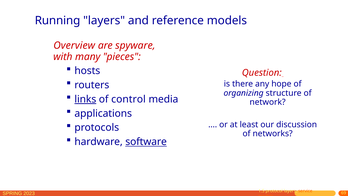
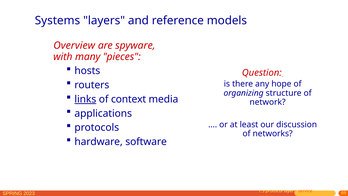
Running: Running -> Systems (57, 21)
control: control -> context (129, 99)
software underline: present -> none (146, 142)
